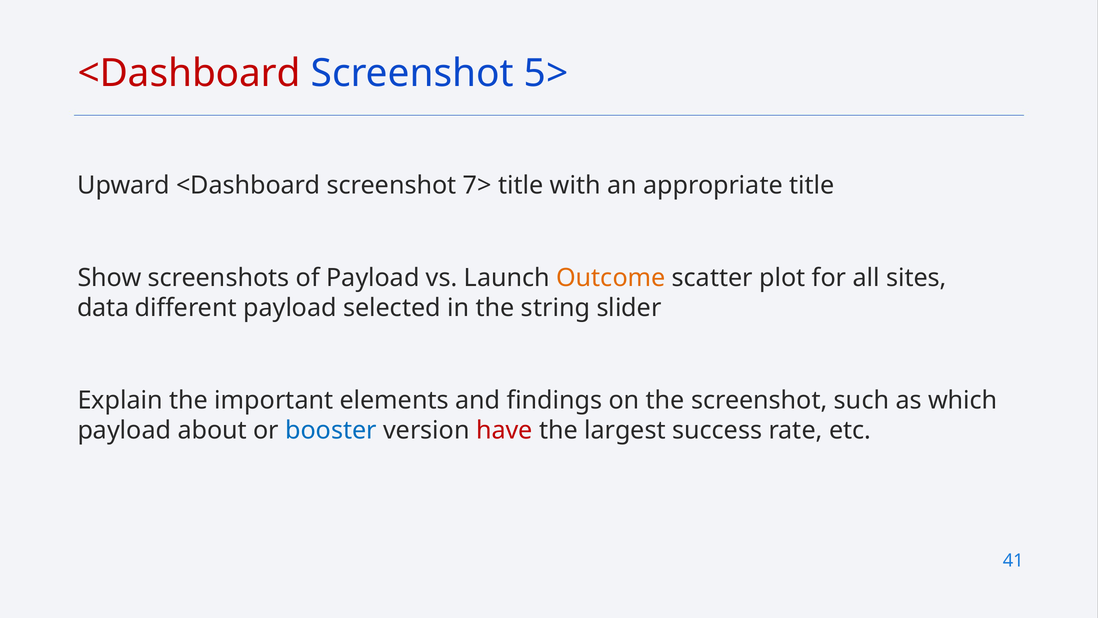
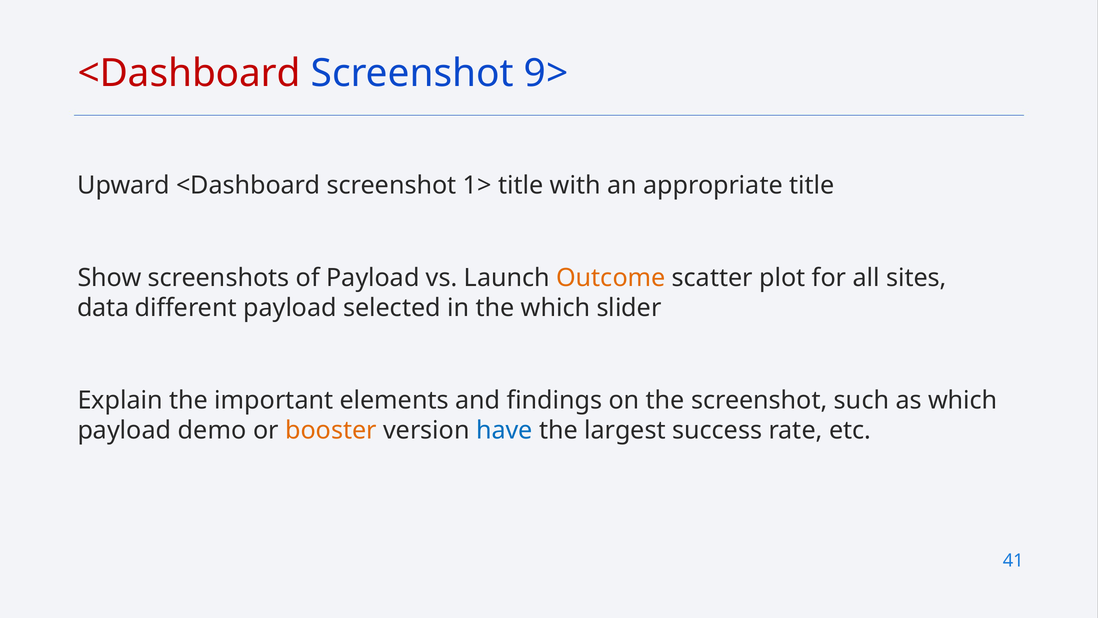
5>: 5> -> 9> (546, 73)
7>: 7> -> 1> (477, 185)
the string: string -> which (556, 308)
about: about -> demo (212, 430)
booster colour: blue -> orange (331, 430)
have colour: red -> blue (504, 430)
